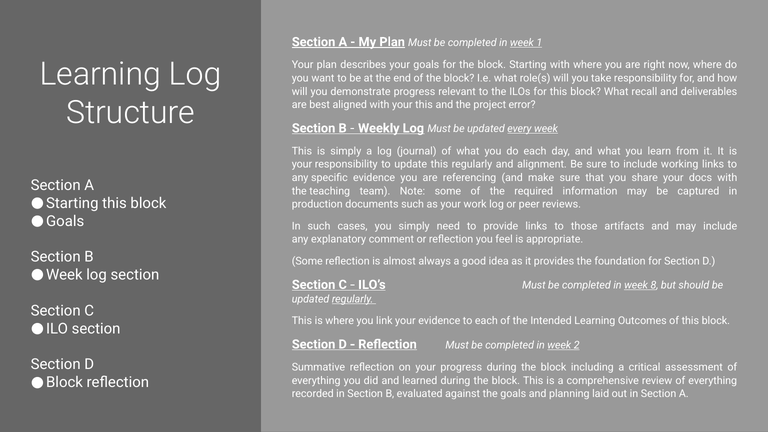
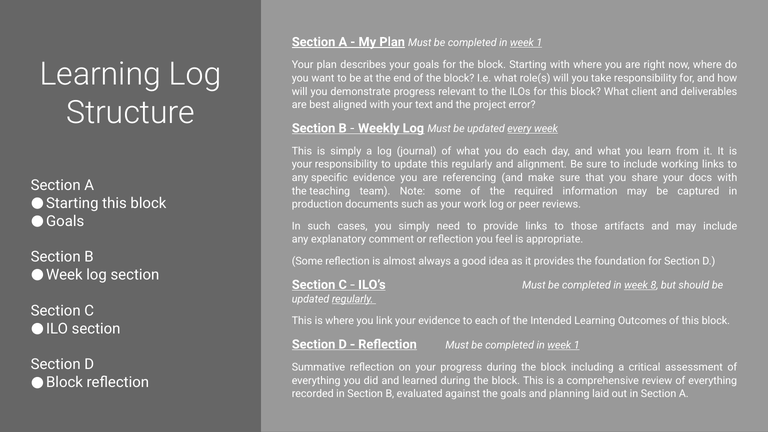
recall: recall -> client (644, 92)
your this: this -> text (424, 105)
2: 2 -> 1 (577, 345)
